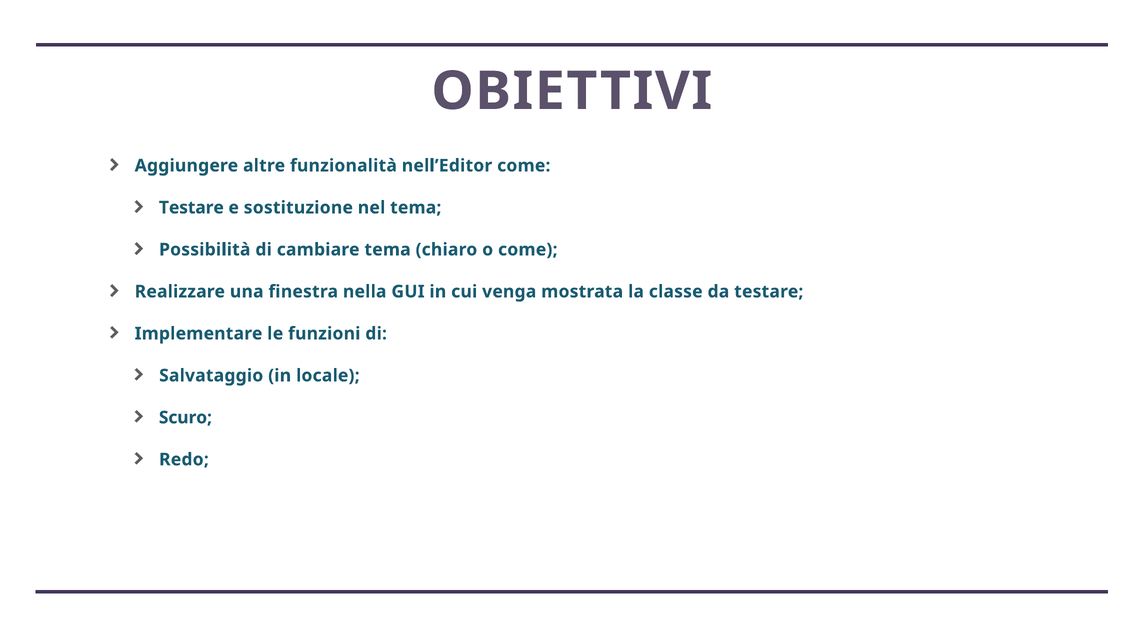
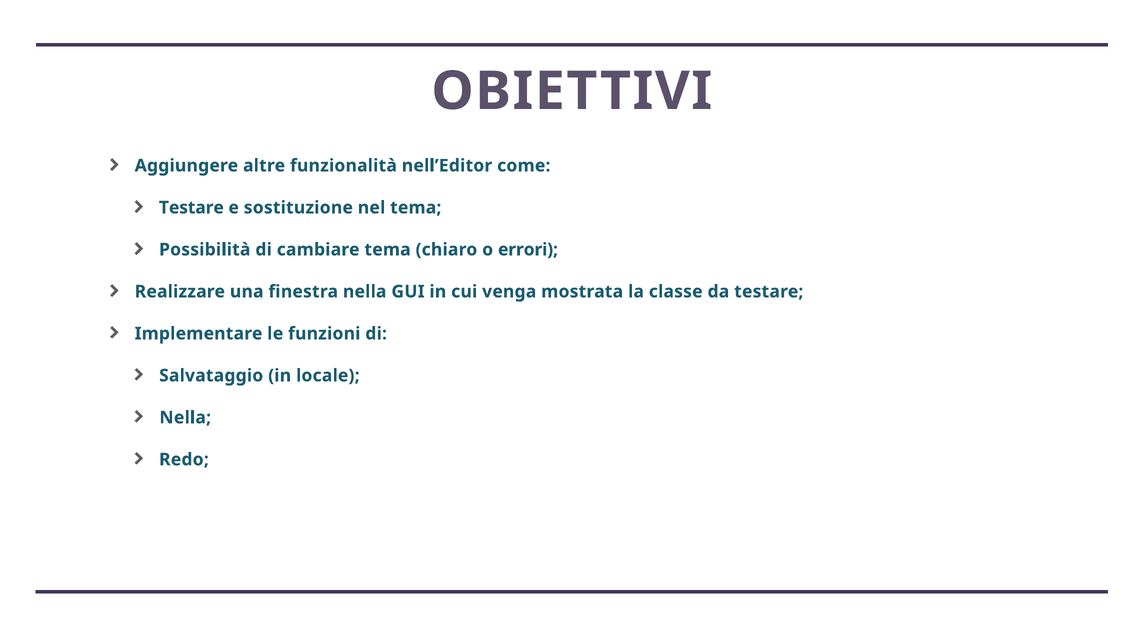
o come: come -> errori (528, 249)
Scuro: Scuro -> Nella (185, 417)
